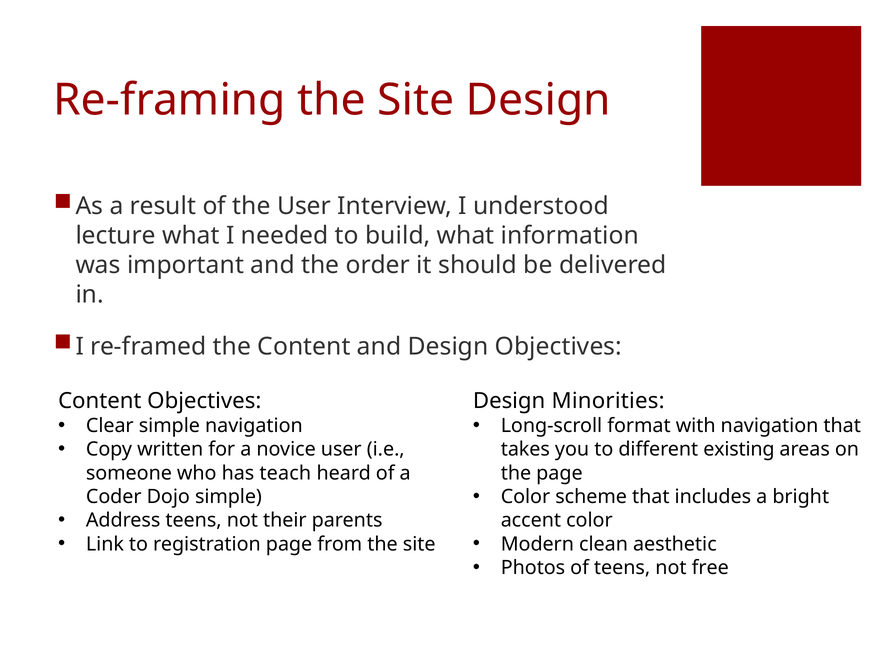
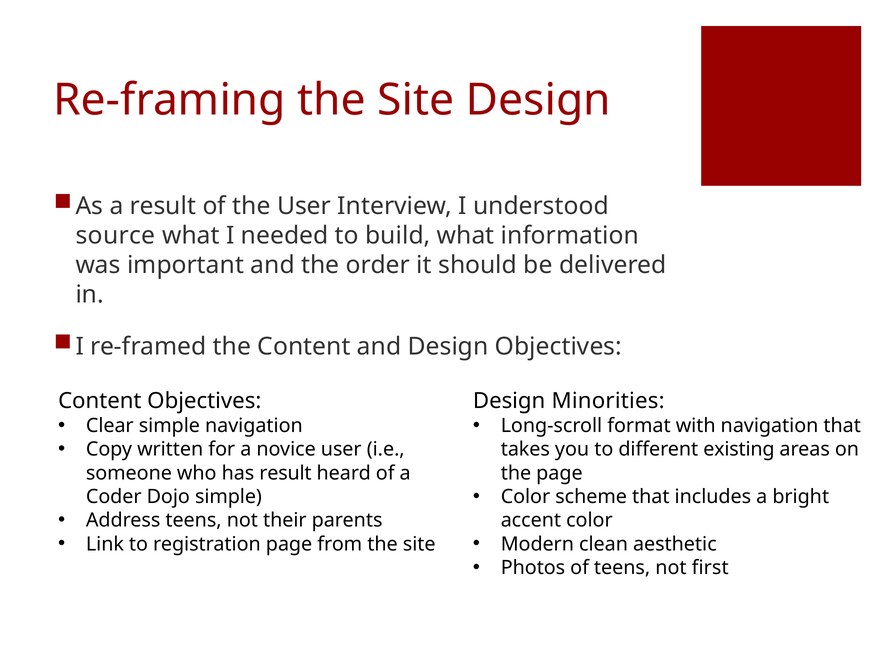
lecture: lecture -> source (116, 236)
has teach: teach -> result (285, 474)
free: free -> first (710, 568)
